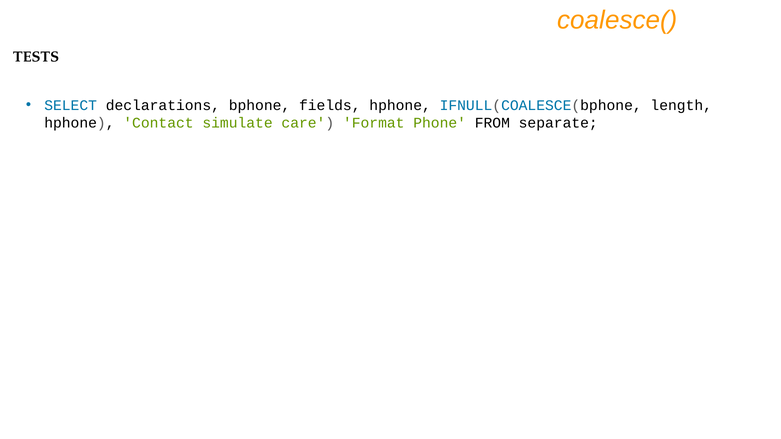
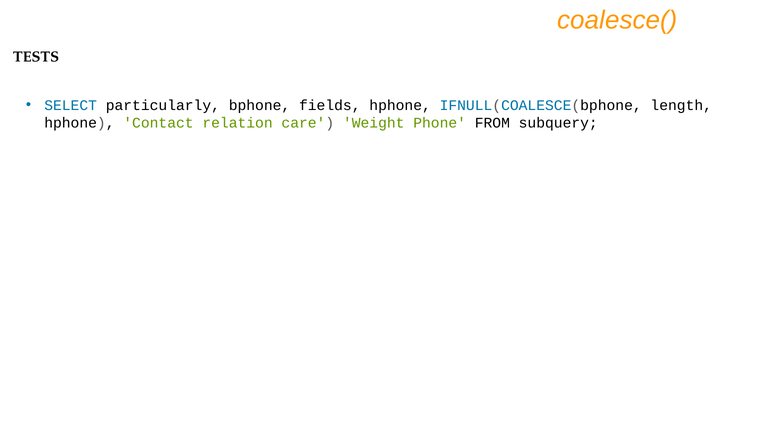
declarations: declarations -> particularly (163, 106)
simulate: simulate -> relation (238, 123)
Format: Format -> Weight (374, 123)
separate: separate -> subquery (558, 123)
